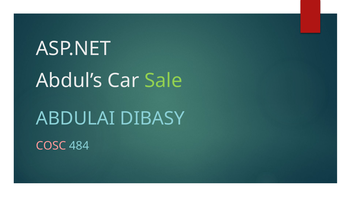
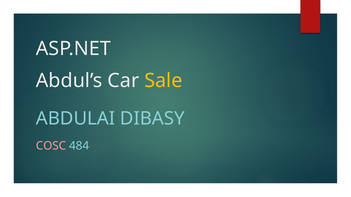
Sale colour: light green -> yellow (163, 81)
